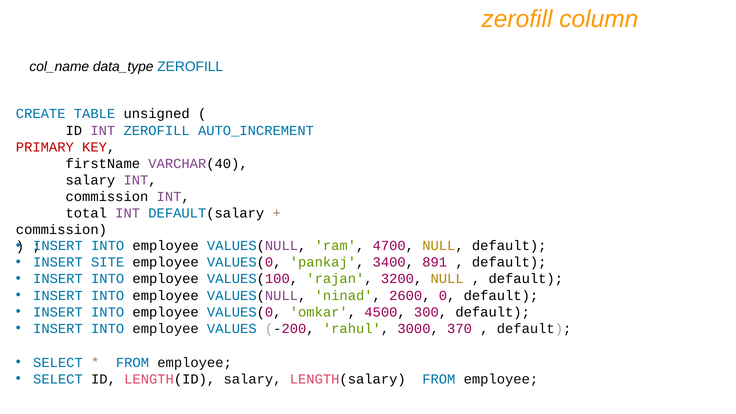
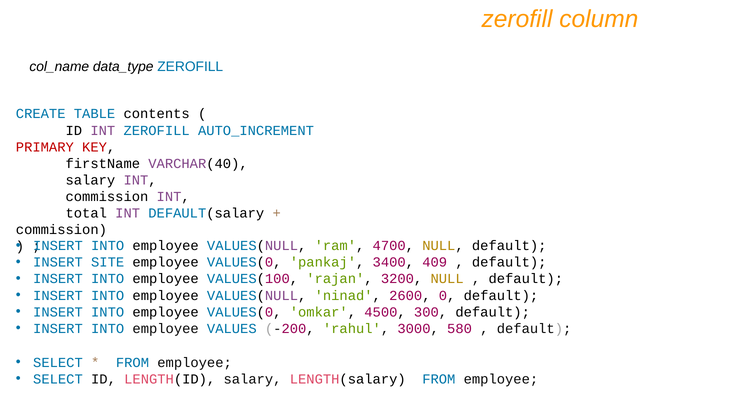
unsigned: unsigned -> contents (157, 114)
891: 891 -> 409 (435, 262)
370: 370 -> 580 (460, 329)
